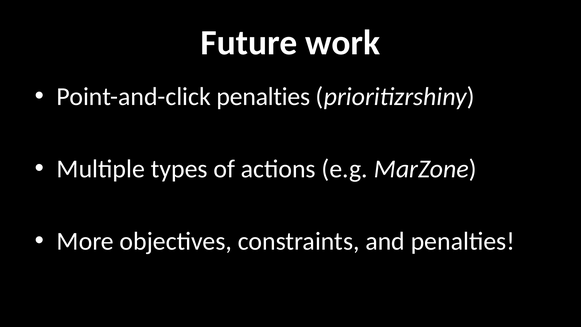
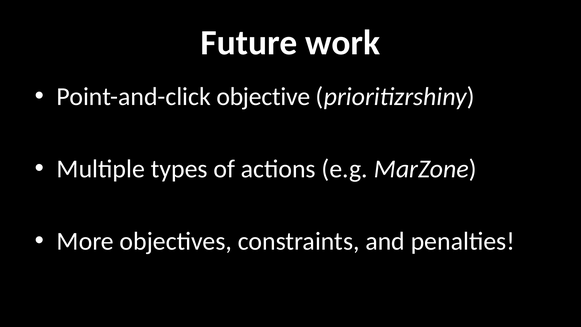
Point-and-click penalties: penalties -> objective (263, 96)
